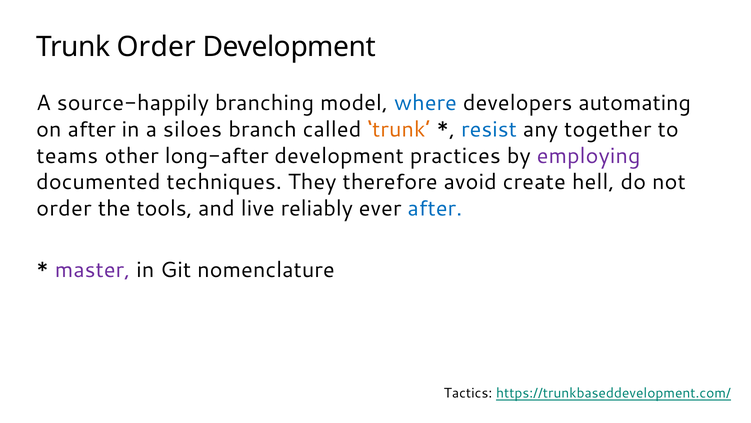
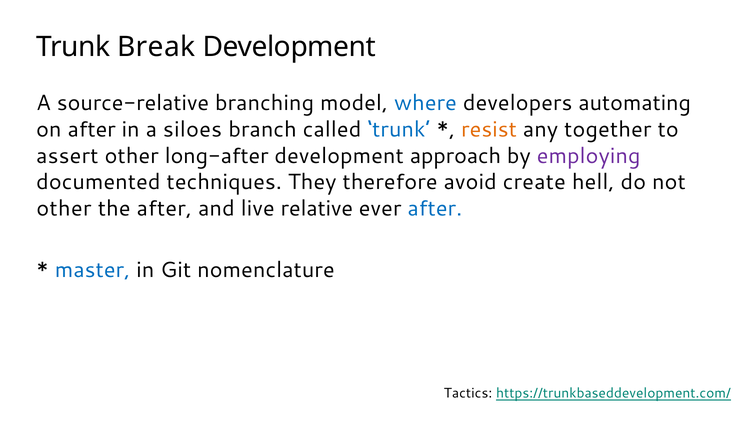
Trunk Order: Order -> Break (156, 47)
source-happily: source-happily -> source-relative (133, 103)
trunk colour: orange -> blue (399, 129)
resist colour: blue -> orange (489, 129)
teams: teams -> assert (67, 156)
practices: practices -> approach (455, 156)
order: order -> other (64, 208)
the tools: tools -> after (164, 208)
reliably: reliably -> relative (317, 208)
master colour: purple -> blue (93, 270)
